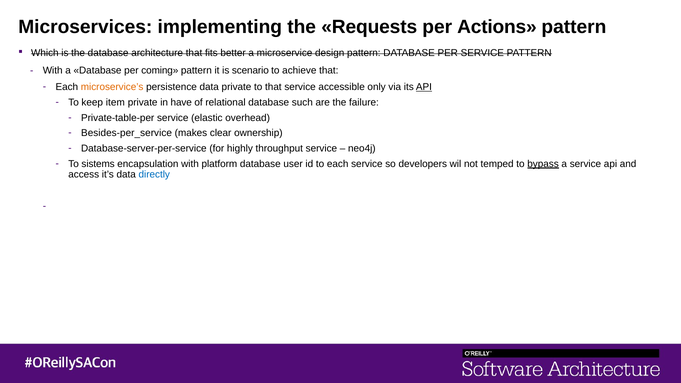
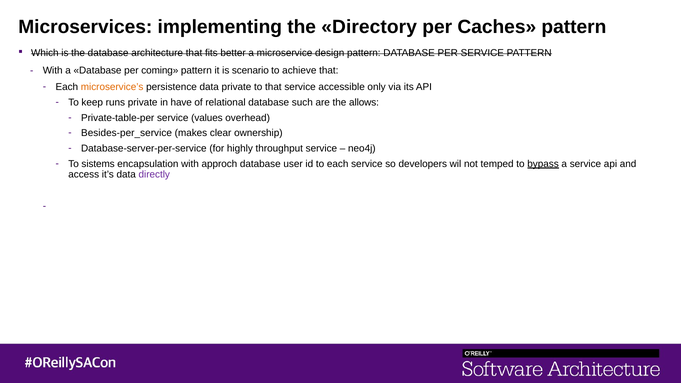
Requests: Requests -> Directory (369, 27)
Actions: Actions -> Caches (497, 27)
API underline: present -> none (424, 87)
item: item -> runs (115, 102)
failure: failure -> allows (364, 102)
elastic: elastic -> values (207, 118)
platform: platform -> approch (219, 164)
directly colour: blue -> purple (154, 175)
